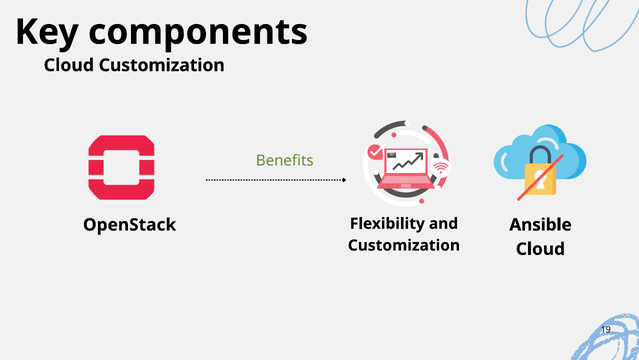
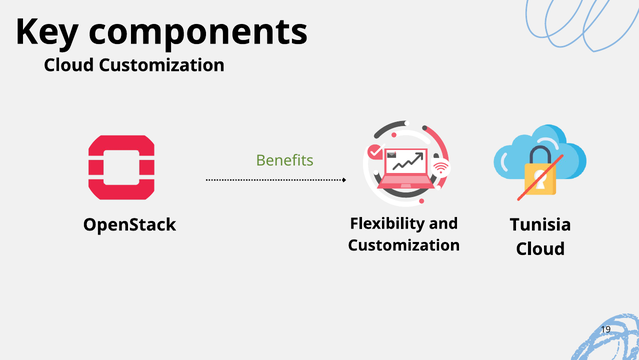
Ansible: Ansible -> Tunisia (540, 225)
